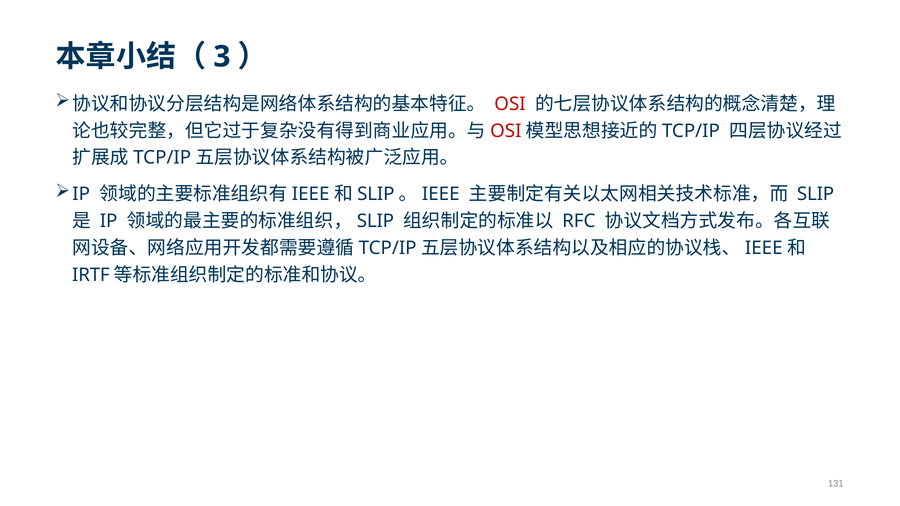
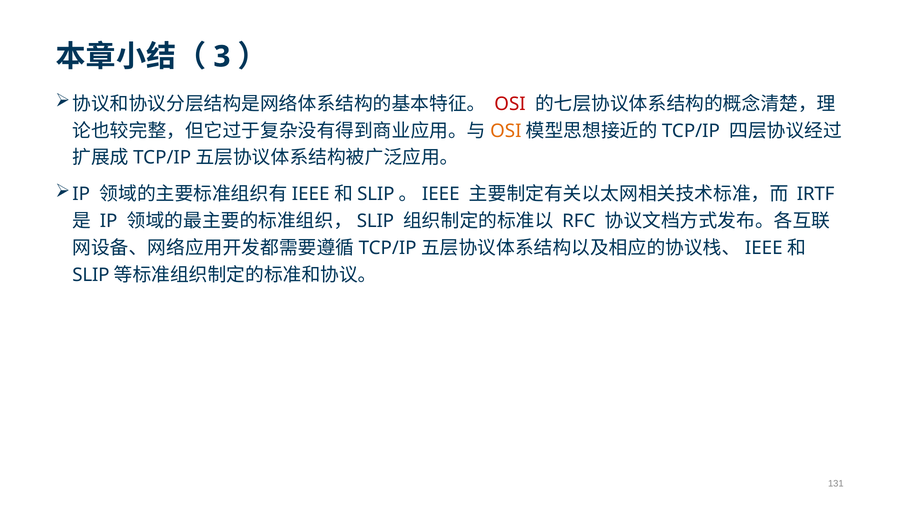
OSI colour: red -> orange (506, 131)
SLIP: SLIP -> IRTF (816, 194)
IRTF: IRTF -> SLIP (91, 275)
